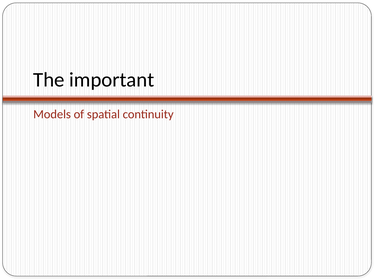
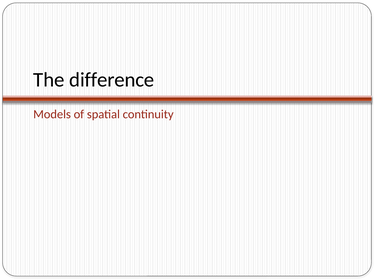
important: important -> difference (112, 80)
